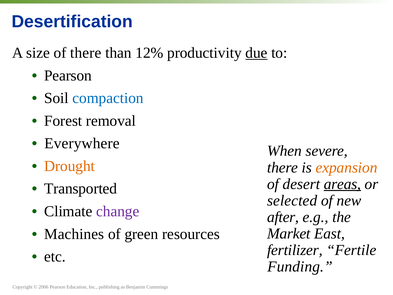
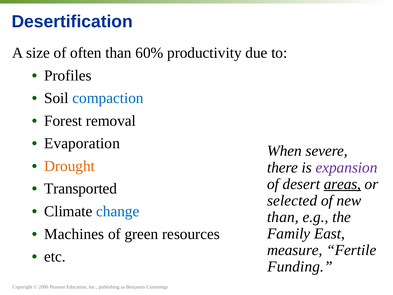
of there: there -> often (86, 53)
12%: 12% -> 60% (149, 53)
due underline: present -> none (256, 53)
Pearson: Pearson -> Profiles (68, 75)
Everywhere: Everywhere -> Evaporation (82, 143)
expansion colour: orange -> purple (347, 167)
change colour: purple -> blue (118, 211)
after: after -> than (283, 217)
Market: Market -> Family (289, 233)
fertilizer: fertilizer -> measure (295, 250)
